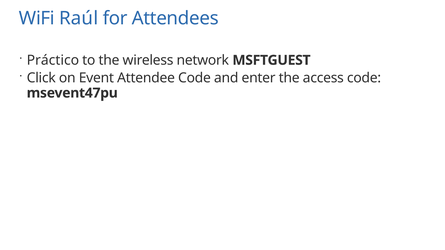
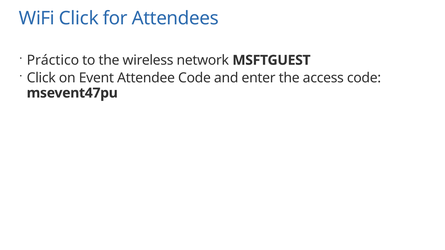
WiFi Raúl: Raúl -> Click (79, 18)
